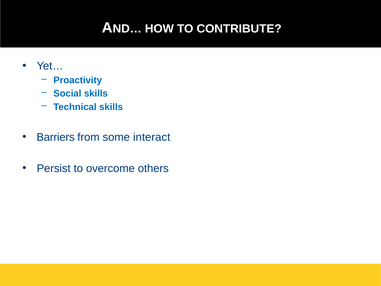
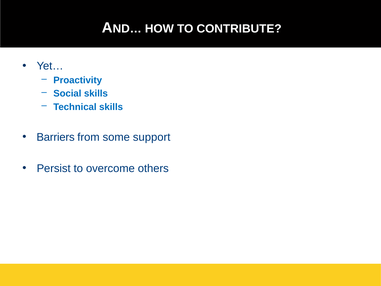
interact: interact -> support (152, 137)
